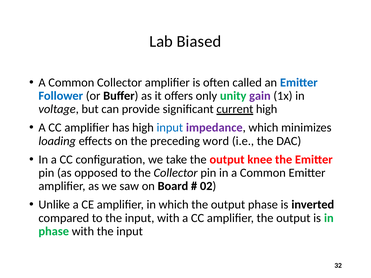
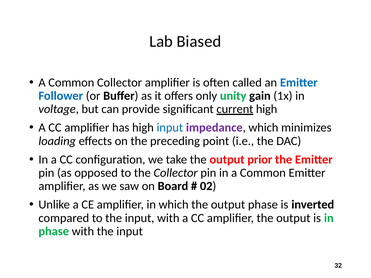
gain colour: purple -> black (260, 96)
word: word -> point (216, 141)
knee: knee -> prior (260, 160)
